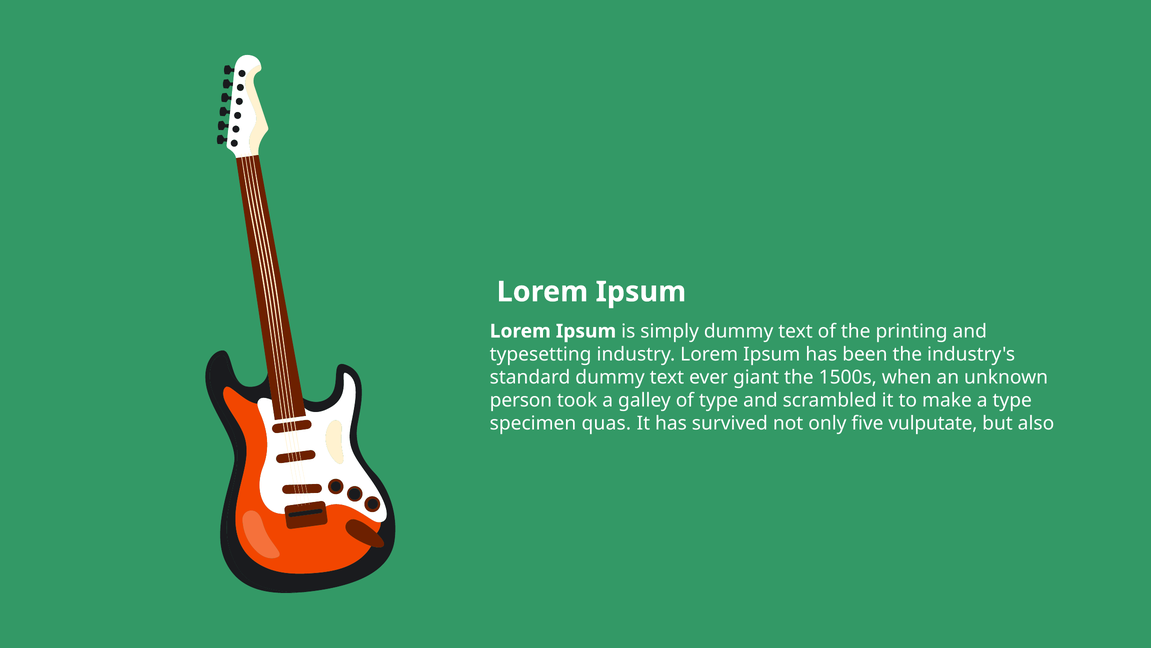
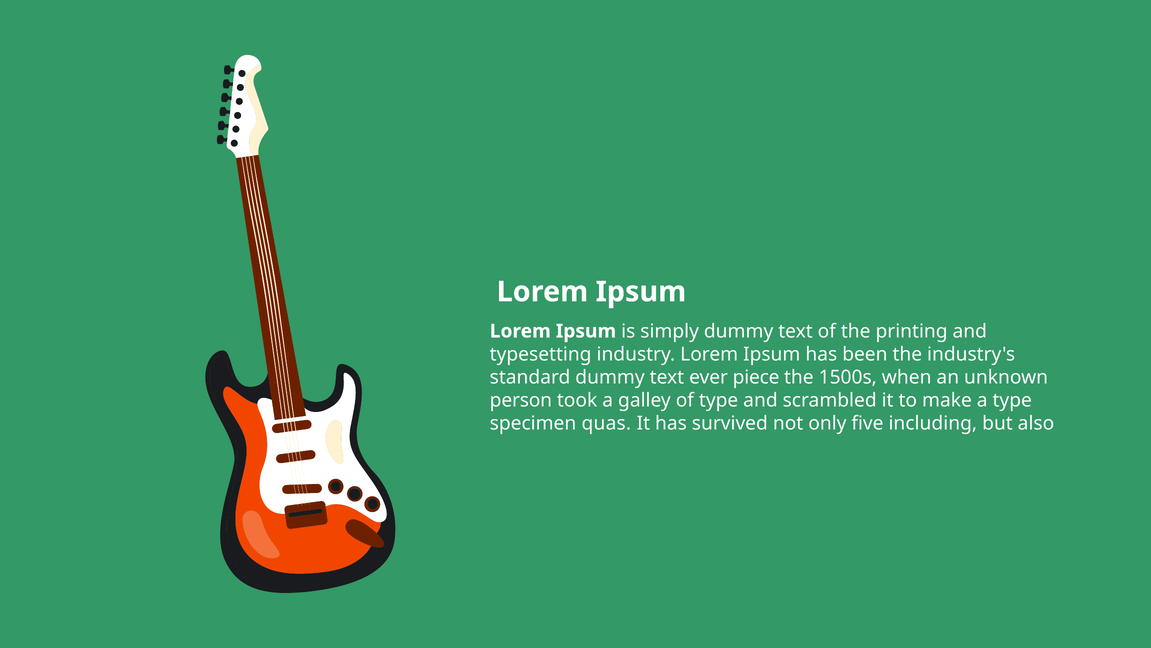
giant: giant -> piece (756, 377)
vulputate: vulputate -> including (933, 423)
